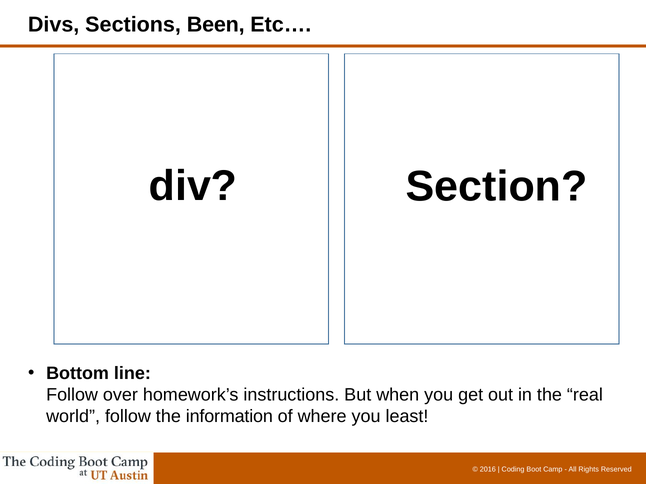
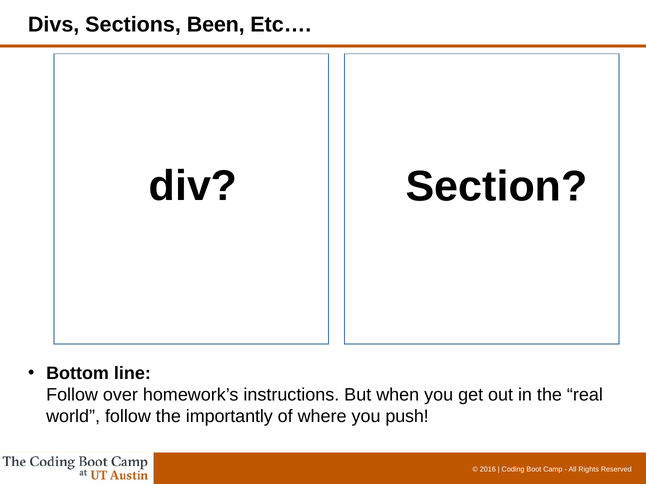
information: information -> importantly (229, 417)
least: least -> push (407, 417)
